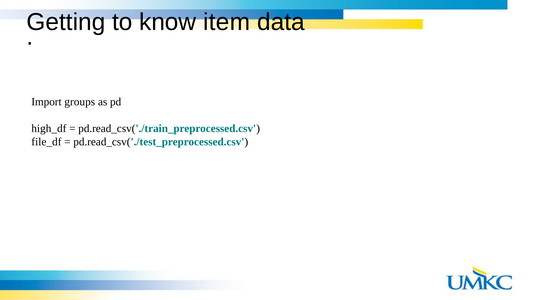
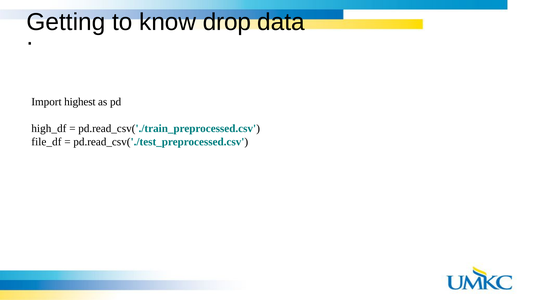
item: item -> drop (227, 22)
groups: groups -> highest (80, 102)
